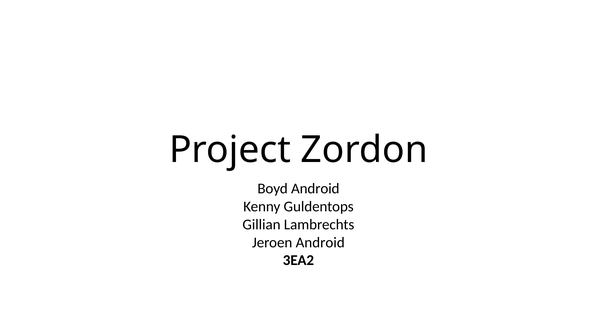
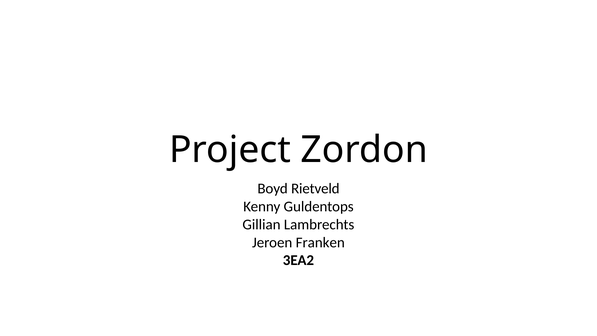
Boyd Android: Android -> Rietveld (315, 189)
Jeroen Android: Android -> Franken (320, 242)
